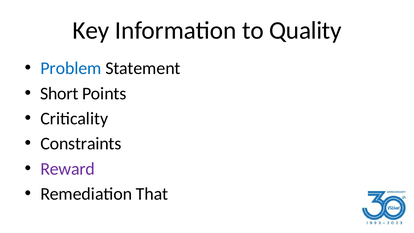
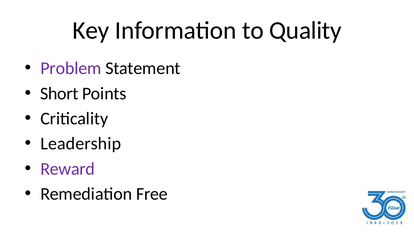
Problem colour: blue -> purple (71, 68)
Constraints: Constraints -> Leadership (81, 144)
That: That -> Free (152, 194)
